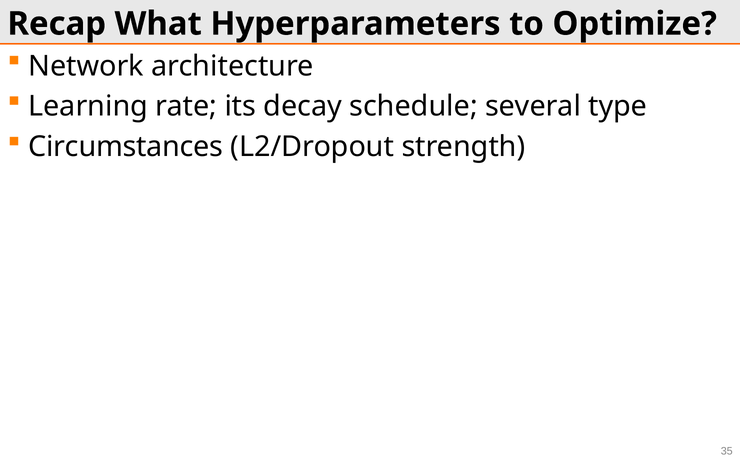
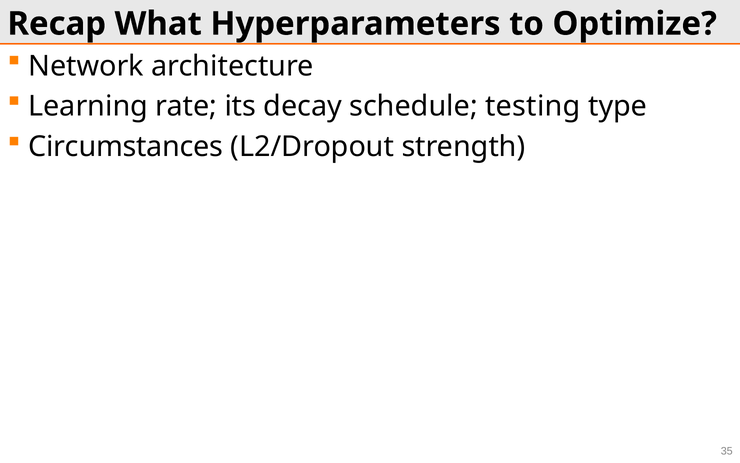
several: several -> testing (533, 106)
